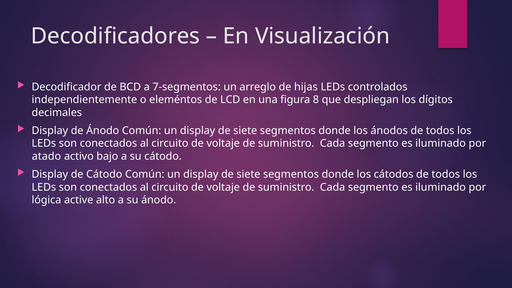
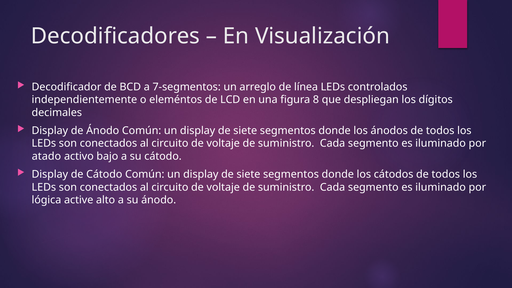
hijas: hijas -> línea (306, 87)
